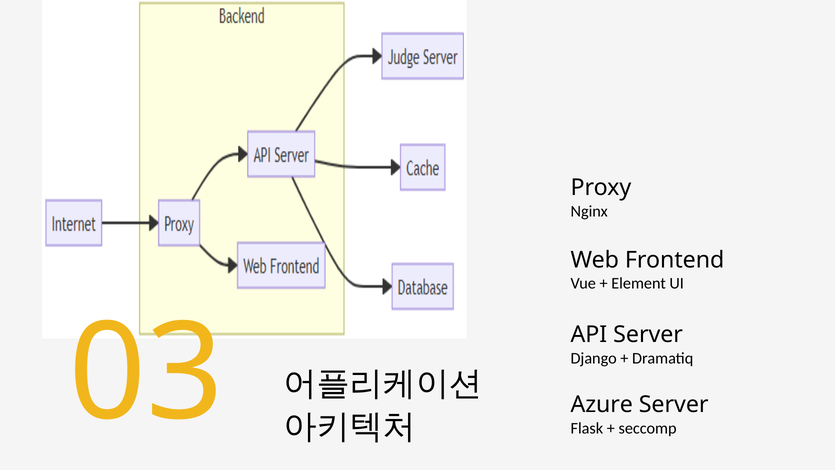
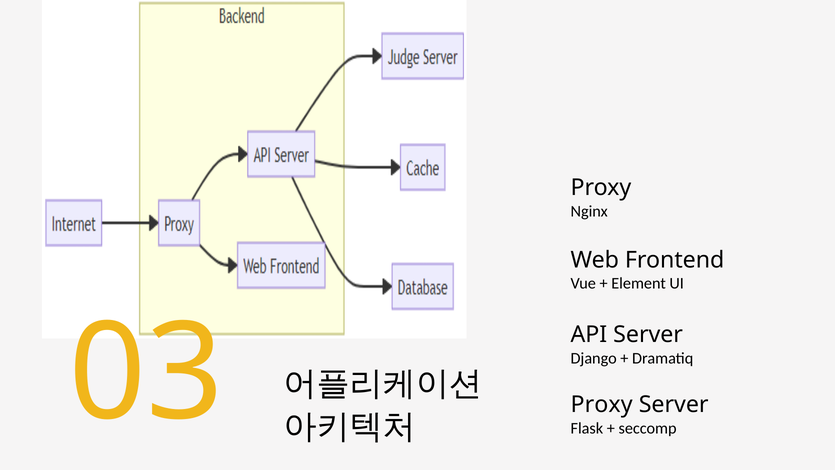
Azure: Azure -> Proxy (602, 404)
